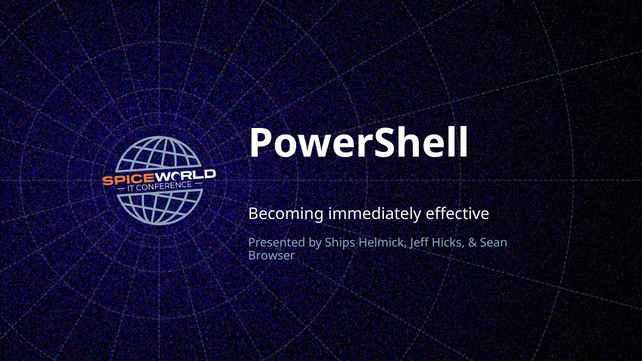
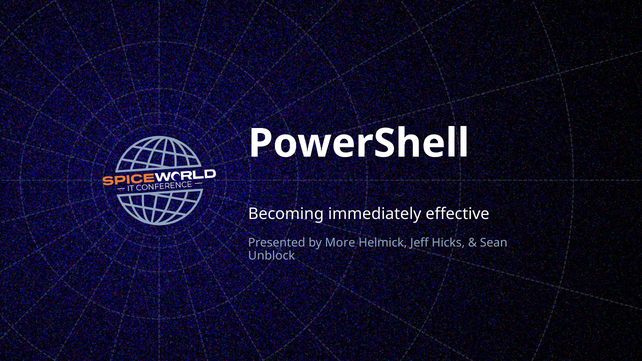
Ships: Ships -> More (340, 243)
Browser: Browser -> Unblock (272, 256)
